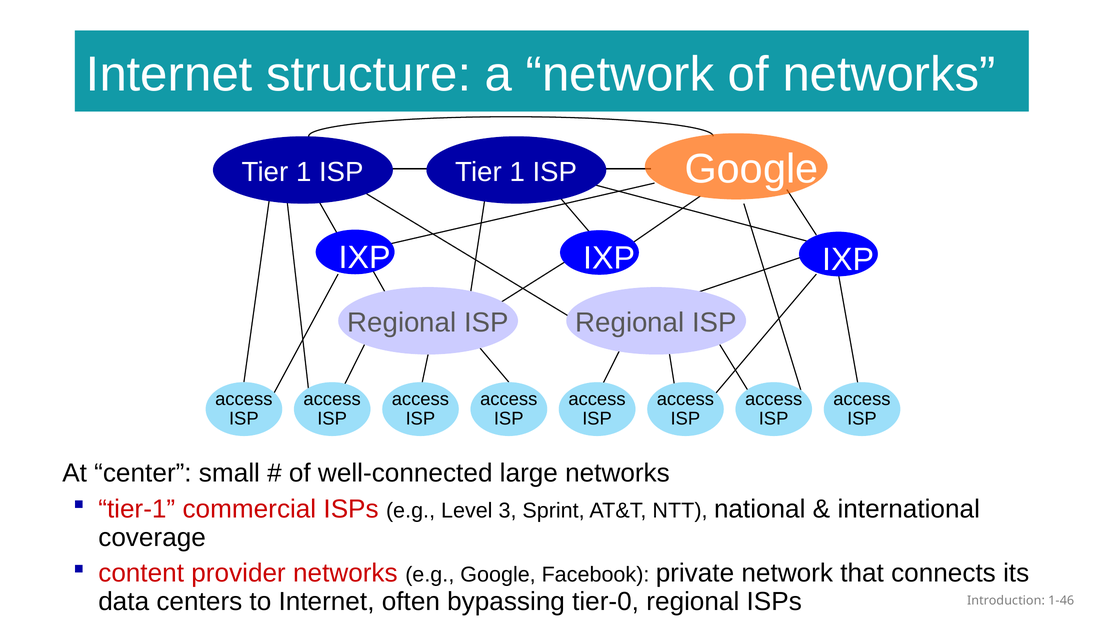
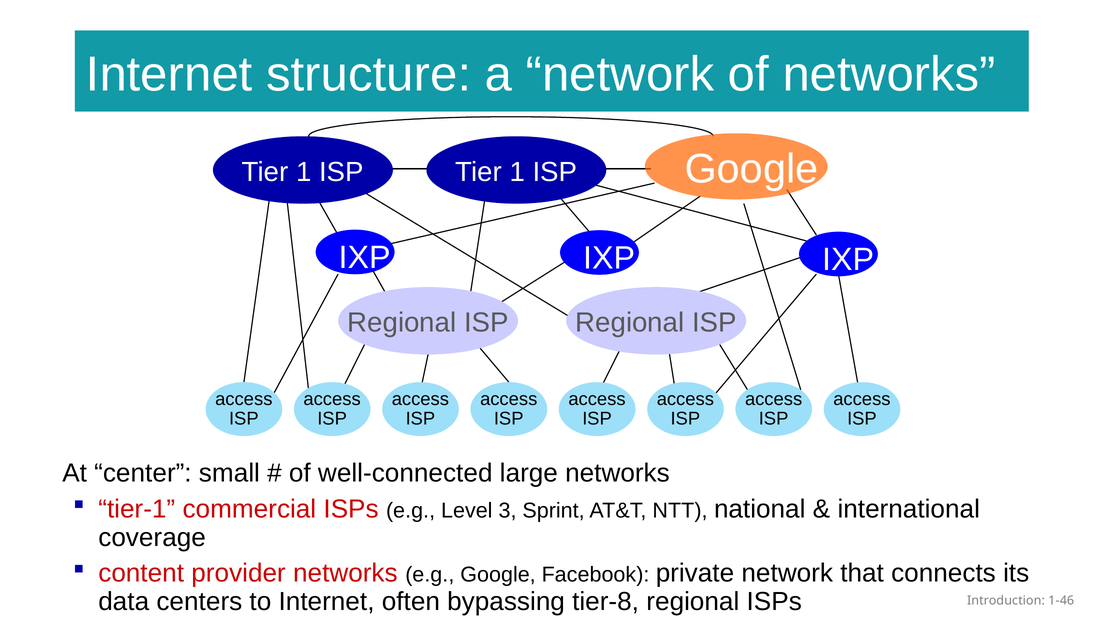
tier-0: tier-0 -> tier-8 (606, 602)
